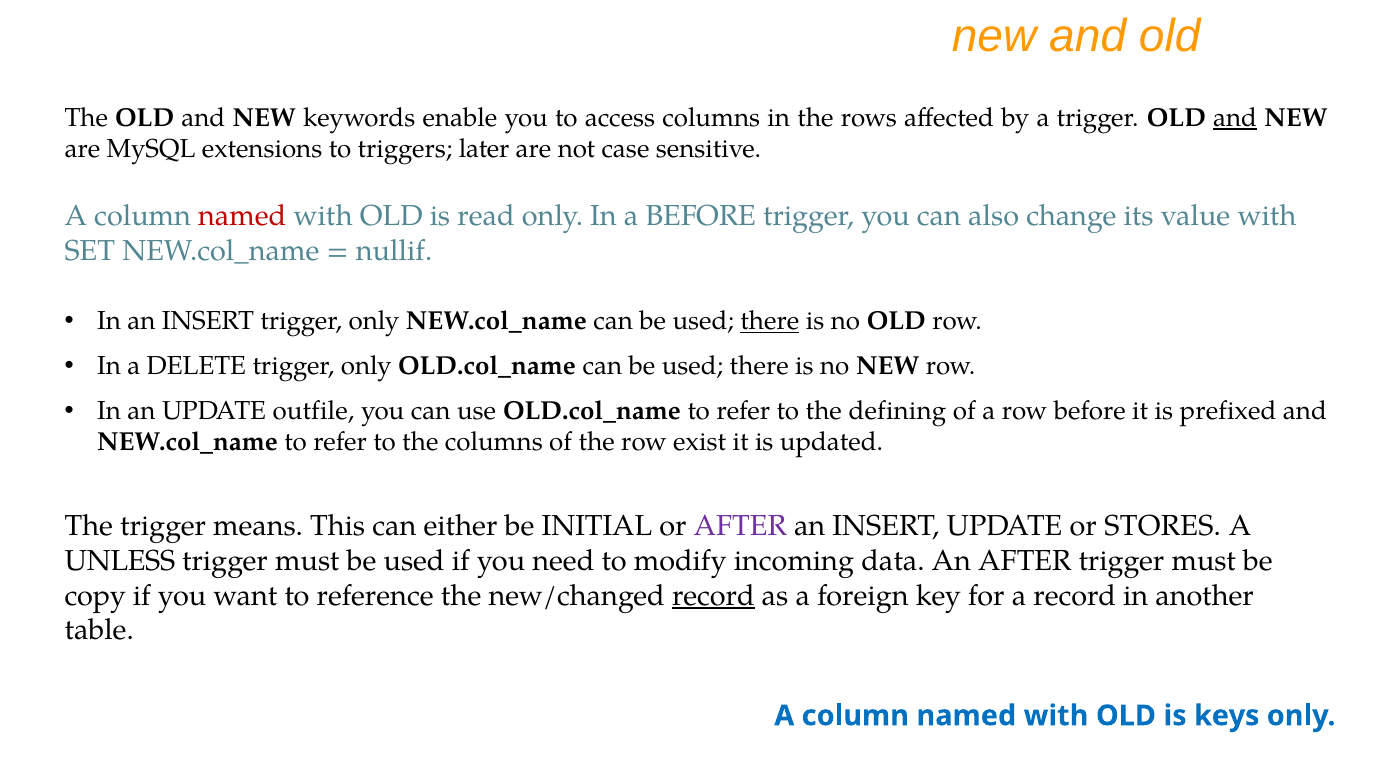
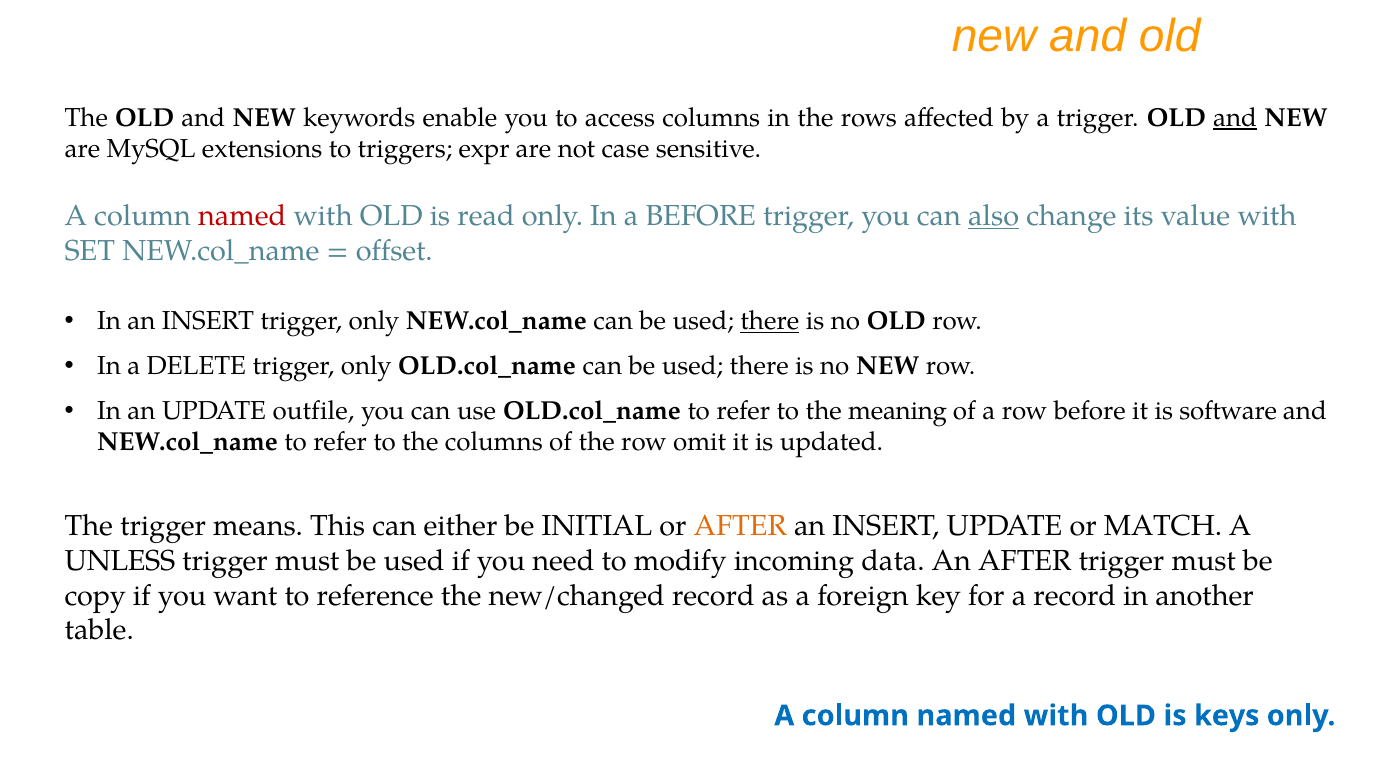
later: later -> expr (484, 149)
also underline: none -> present (994, 216)
nullif: nullif -> offset (394, 251)
defining: defining -> meaning (898, 411)
prefixed: prefixed -> software (1228, 411)
exist: exist -> omit (700, 442)
AFTER colour: purple -> orange (740, 526)
STORES: STORES -> MATCH (1163, 526)
record underline: present -> none (713, 595)
